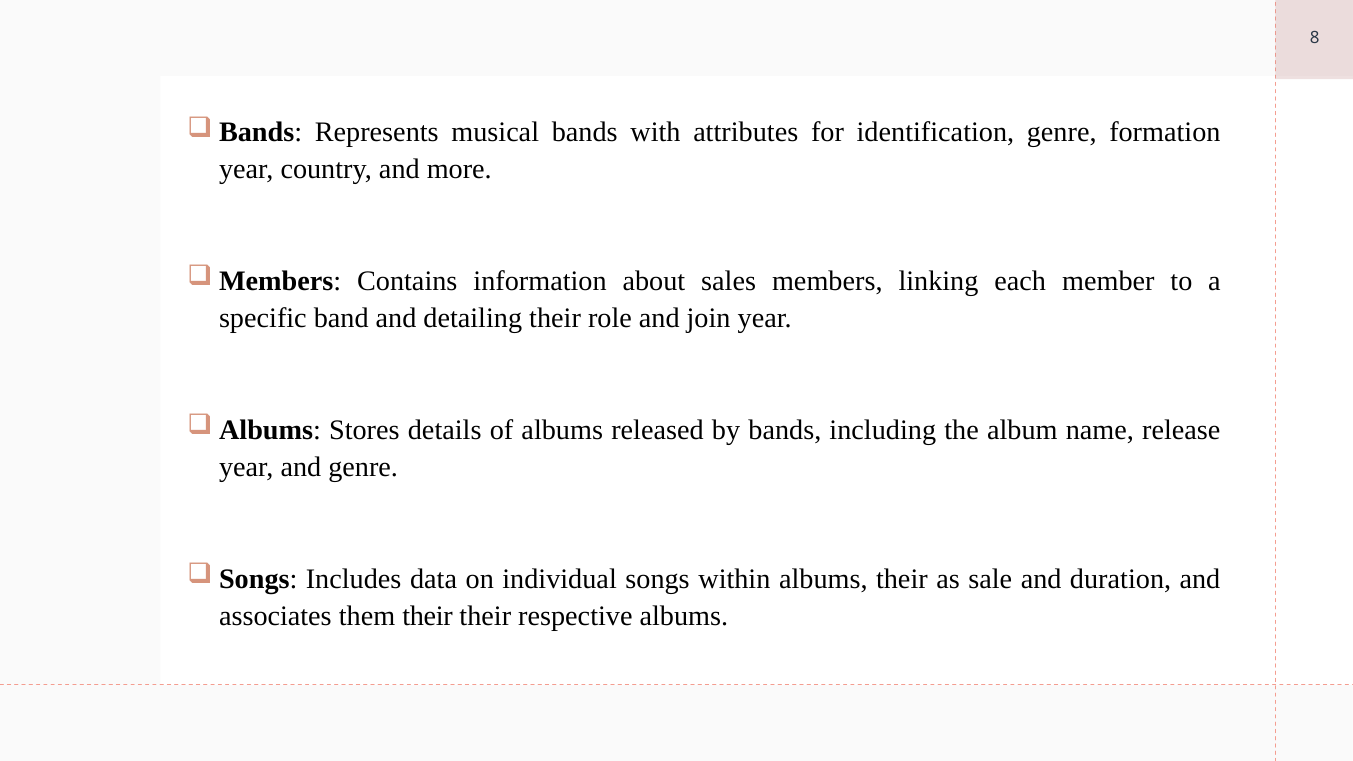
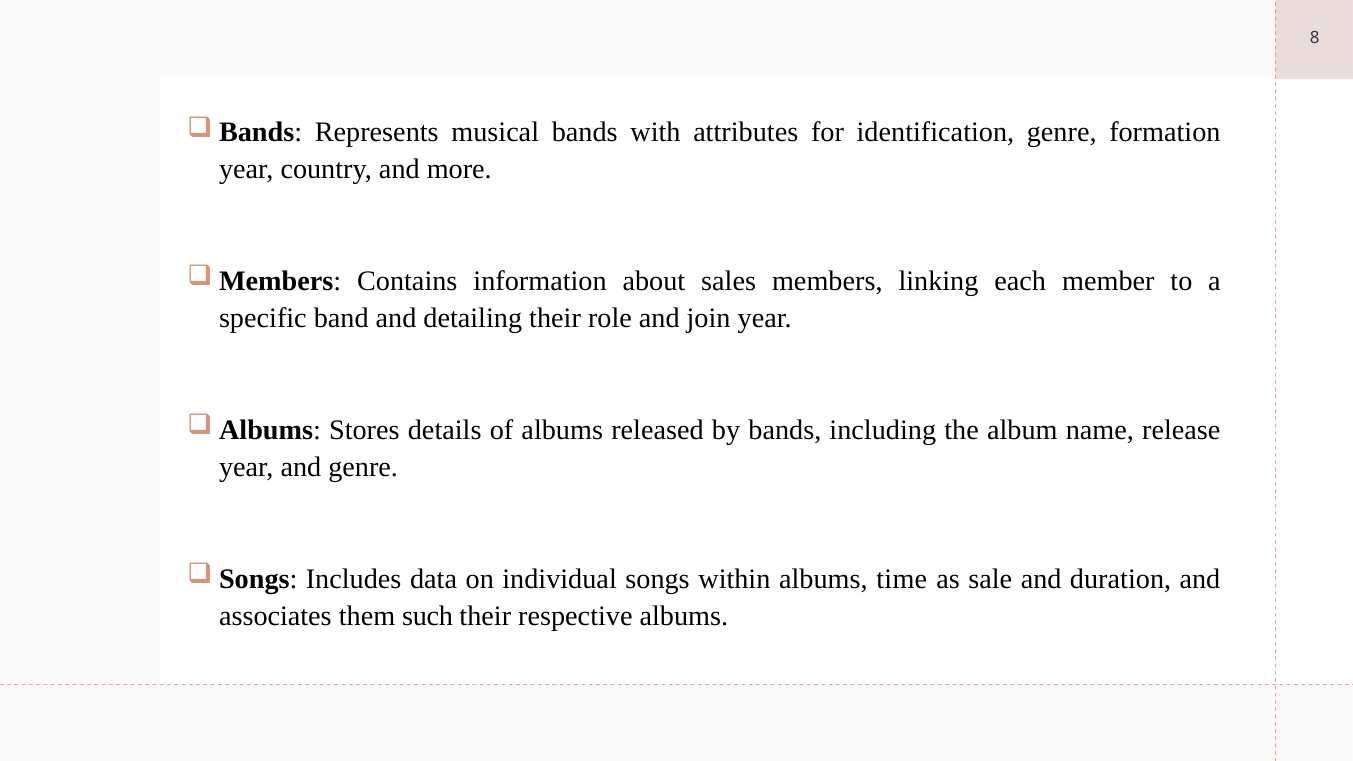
albums their: their -> time (902, 579)
them their: their -> such (428, 616)
